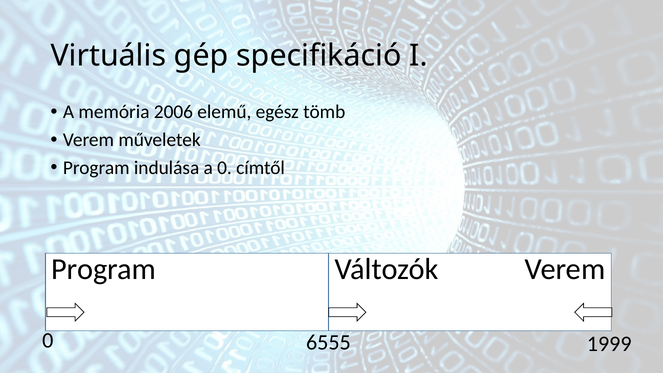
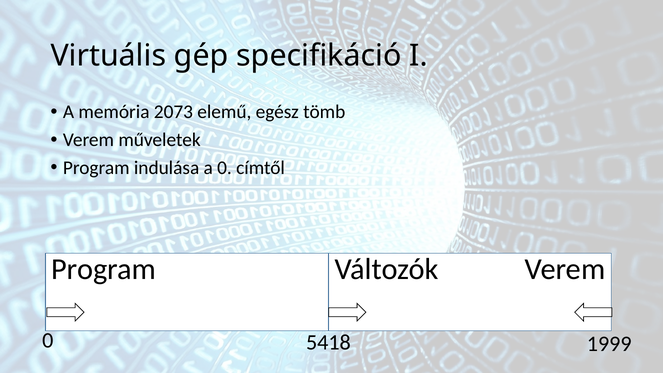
2006: 2006 -> 2073 (173, 112)
6555: 6555 -> 5418 (328, 343)
